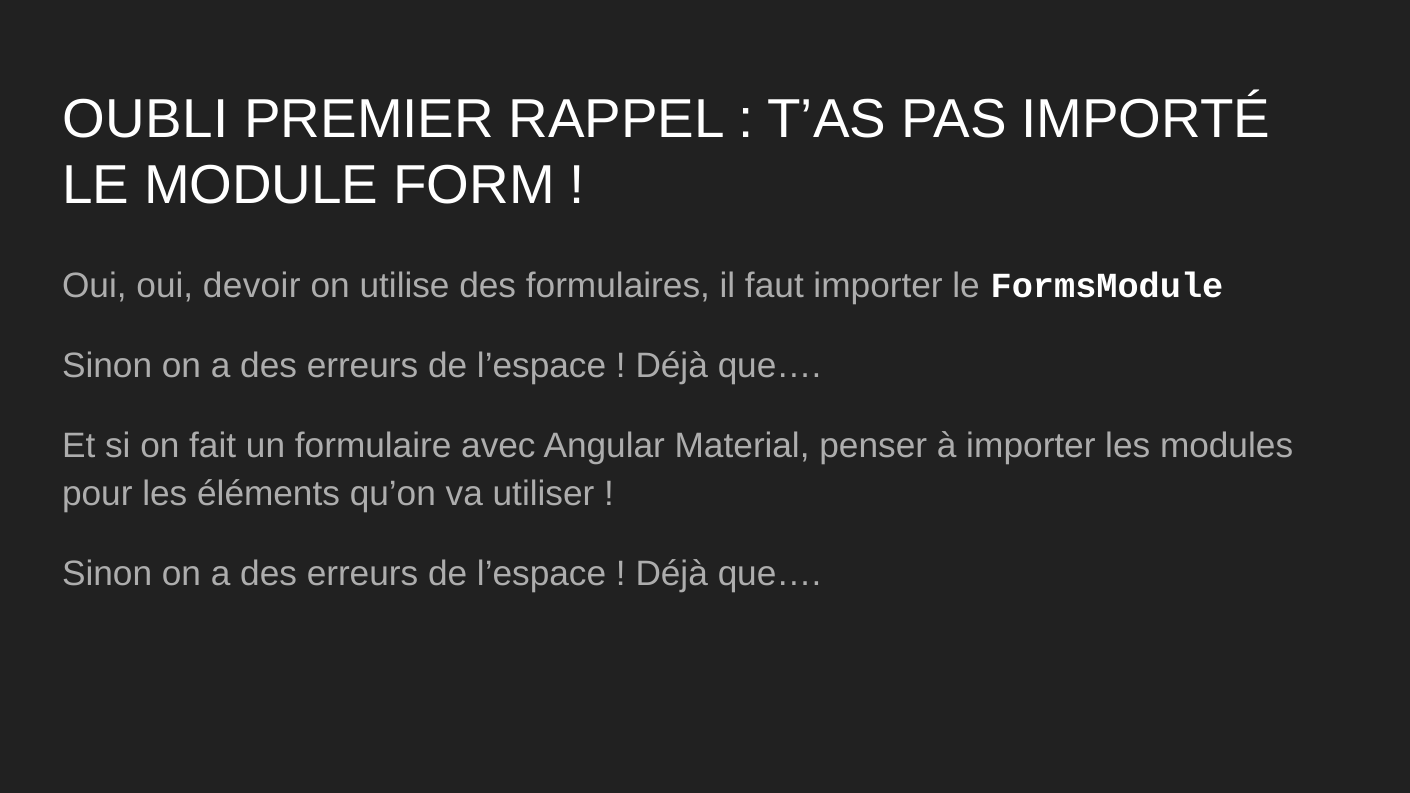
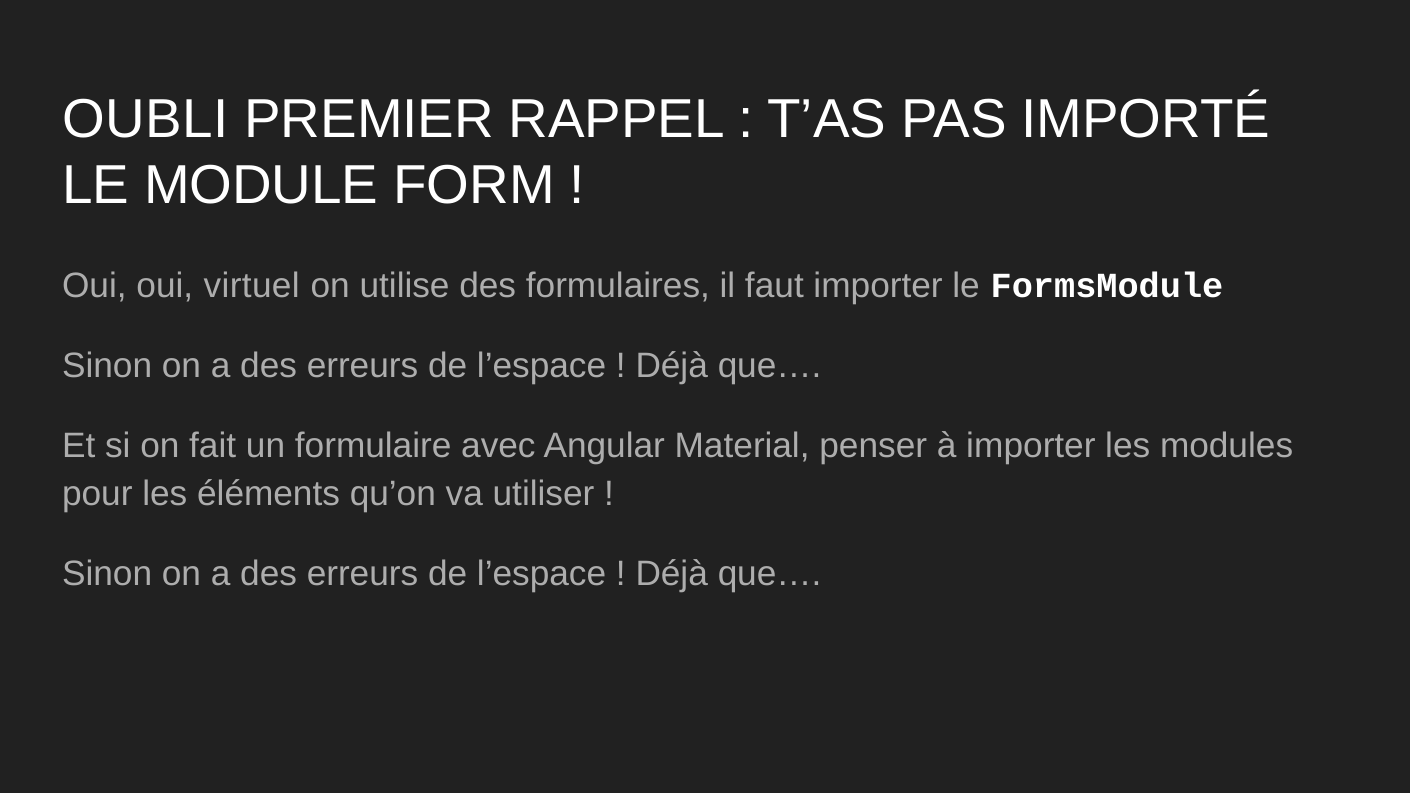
devoir: devoir -> virtuel (252, 286)
